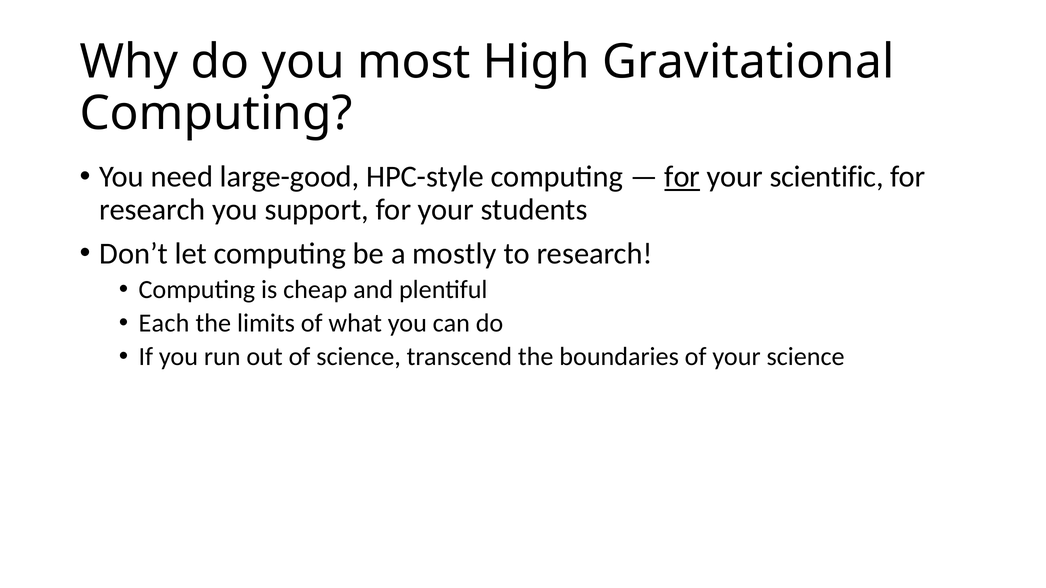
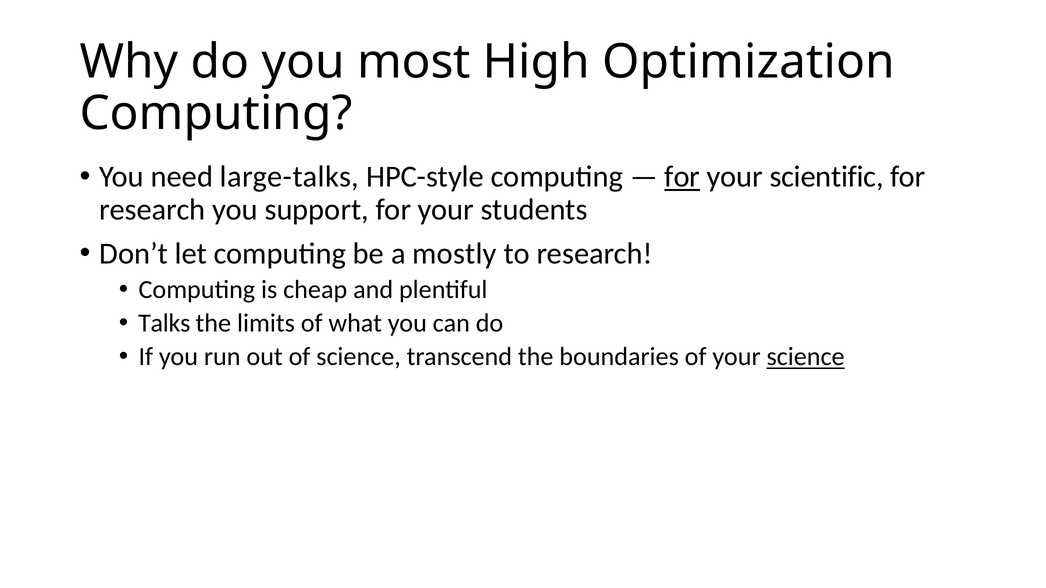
Gravitational: Gravitational -> Optimization (749, 62)
large-good: large-good -> large-talks (289, 177)
Each: Each -> Talks (164, 323)
science underline: none -> present (806, 357)
